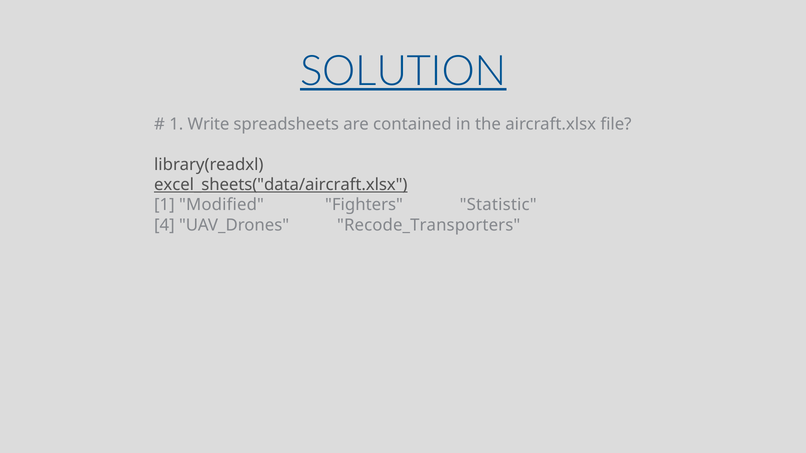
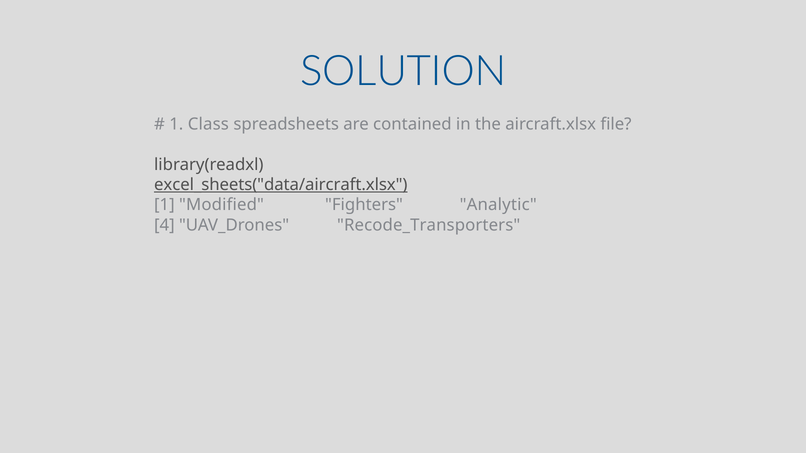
SOLUTION underline: present -> none (403, 71)
Write: Write -> Class (208, 124)
Statistic: Statistic -> Analytic (498, 205)
